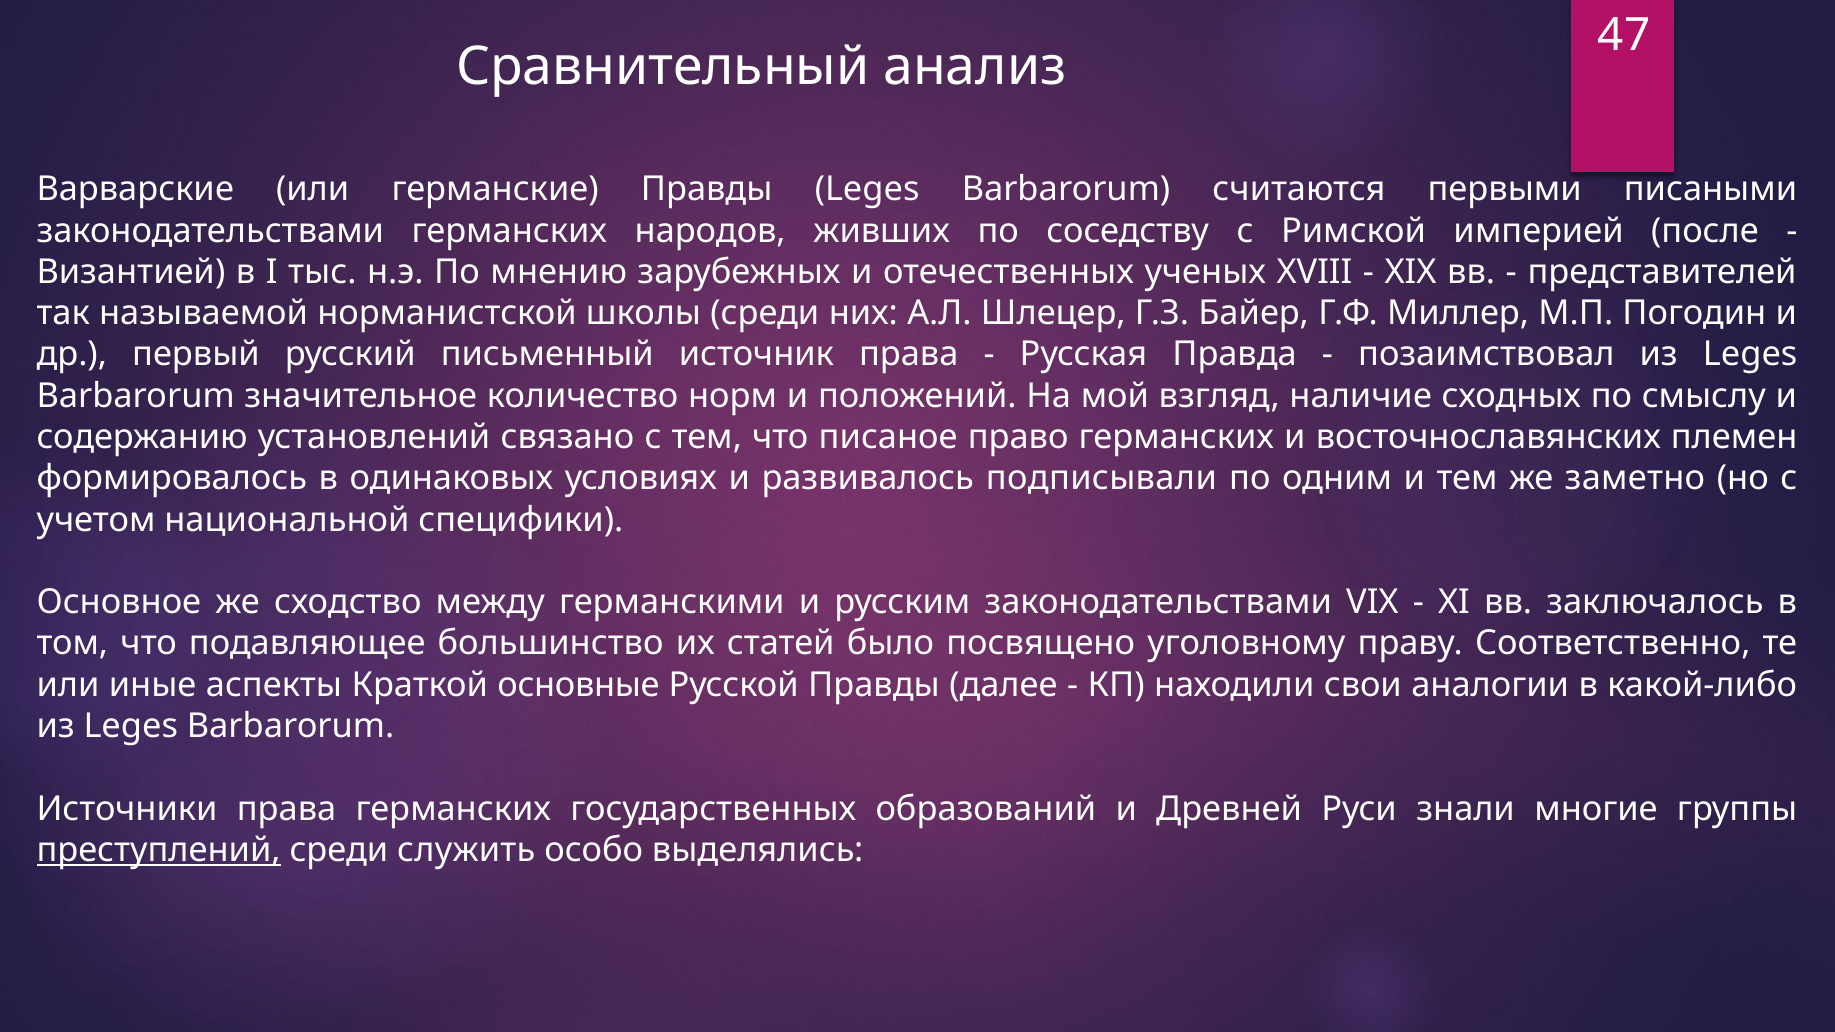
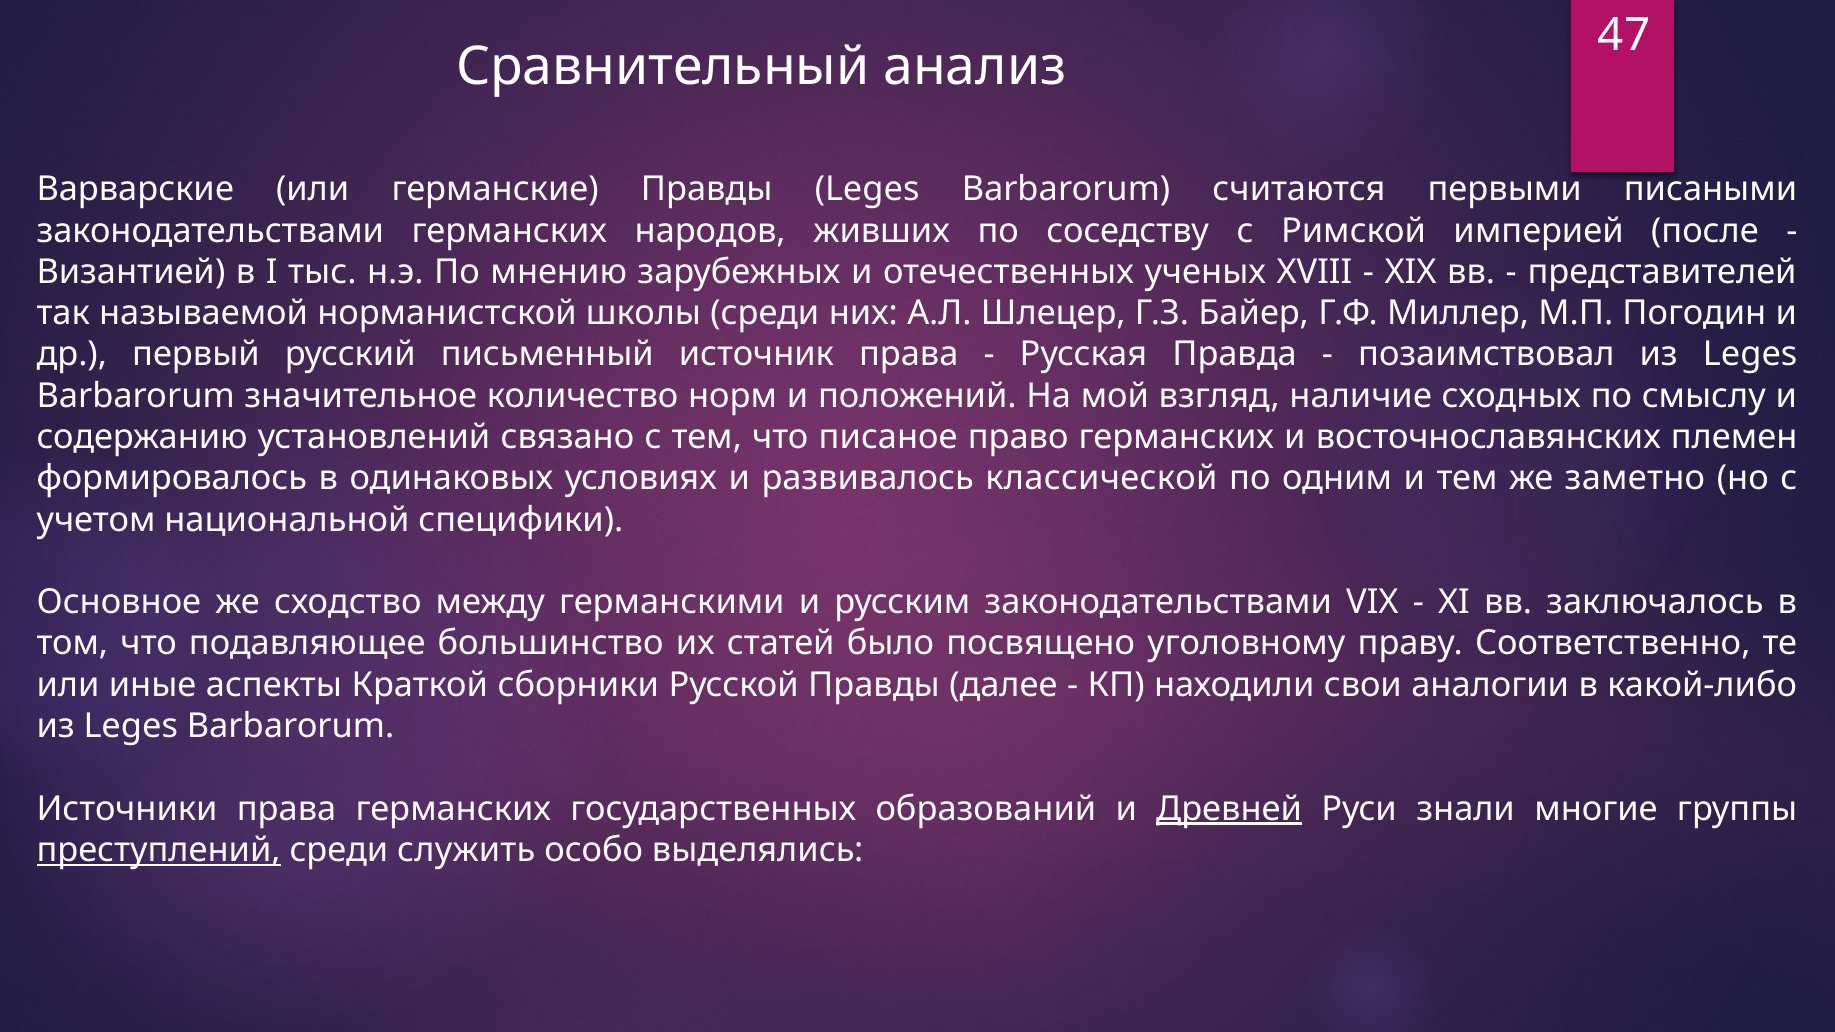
подписывали: подписывали -> классической (1101, 479)
основные: основные -> сборники (578, 685)
Древней underline: none -> present (1229, 809)
